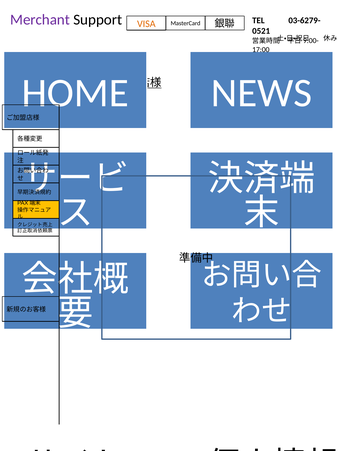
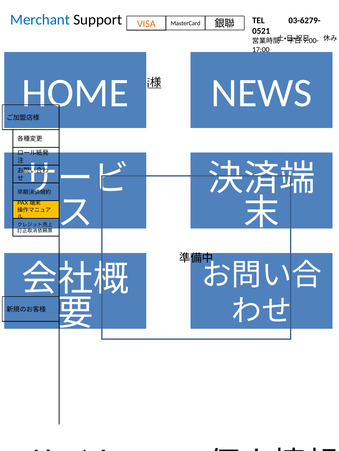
Merchant colour: purple -> blue (40, 20)
